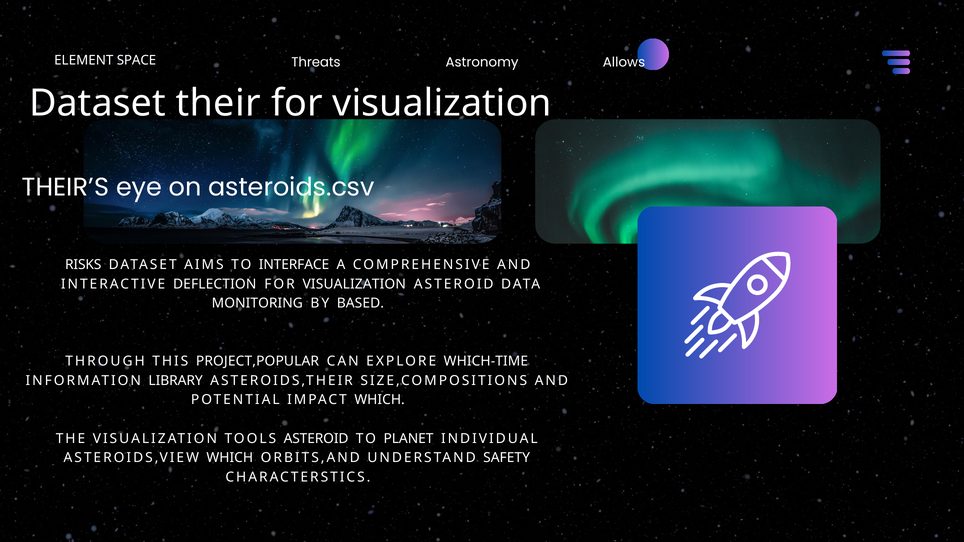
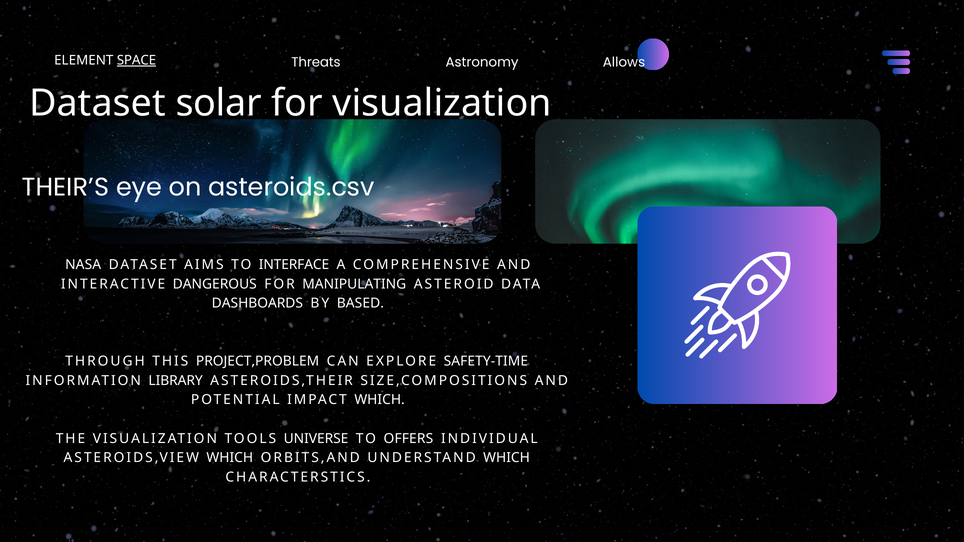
SPACE underline: none -> present (136, 60)
their: their -> solar (219, 103)
RISKS: RISKS -> NASA (83, 265)
DEFLECTION: DEFLECTION -> DANGEROUS (215, 284)
VISUALIZATION: VISUALIZATION -> MANIPULATING (354, 284)
MONITORING: MONITORING -> DASHBOARDS (257, 303)
PROJECT,POPULAR: PROJECT,POPULAR -> PROJECT,PROBLEM (258, 361)
WHICH-TIME: WHICH-TIME -> SAFETY-TIME (486, 361)
TOOLS ASTEROID: ASTEROID -> UNIVERSE (316, 439)
PLANET: PLANET -> OFFERS (408, 439)
UNDERSTAND SAFETY: SAFETY -> WHICH (507, 458)
